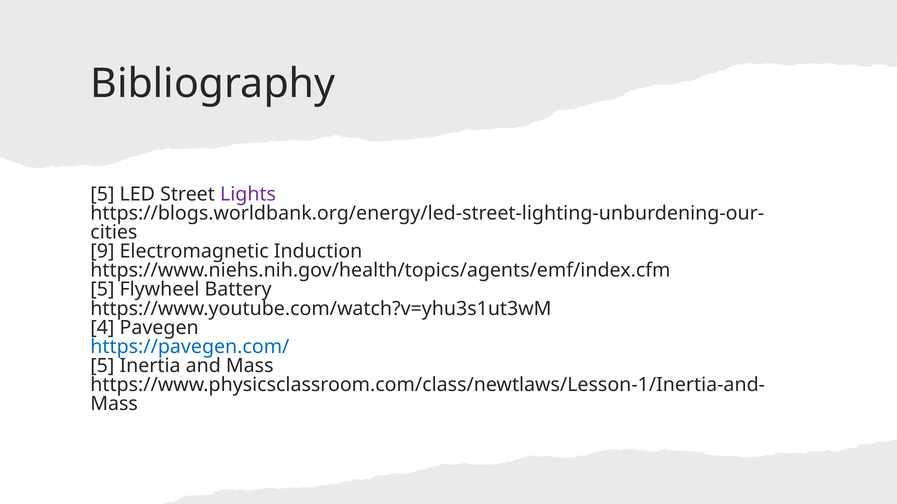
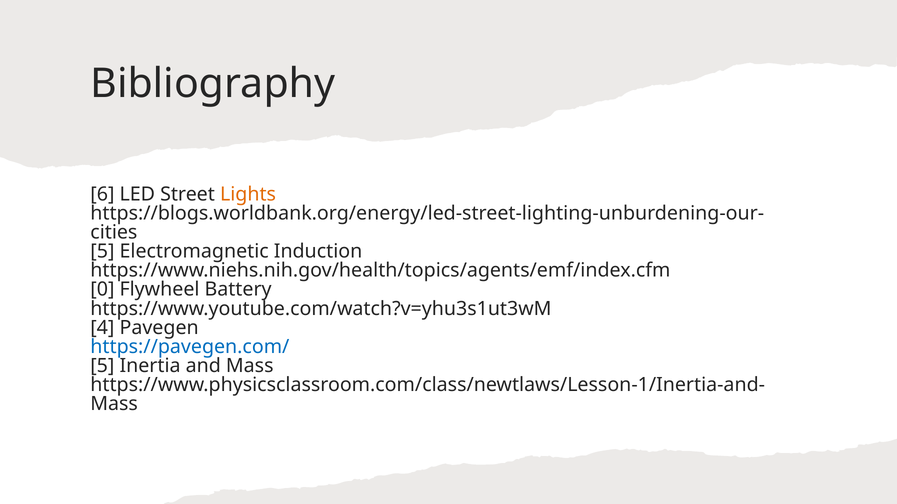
5: 5 -> 6 (102, 194)
Lights colour: purple -> orange (248, 194)
9: 9 -> 5 (102, 252)
5: 5 -> 0 (102, 290)
